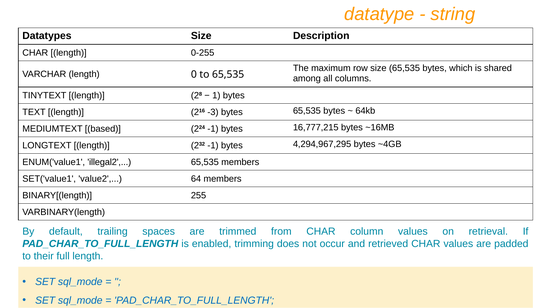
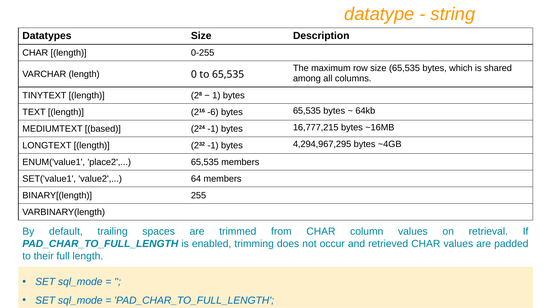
-3: -3 -> -6 (213, 112)
illegal2: illegal2 -> place2 (109, 162)
